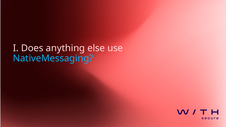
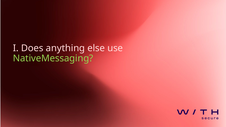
NativeMessaging colour: light blue -> light green (53, 58)
